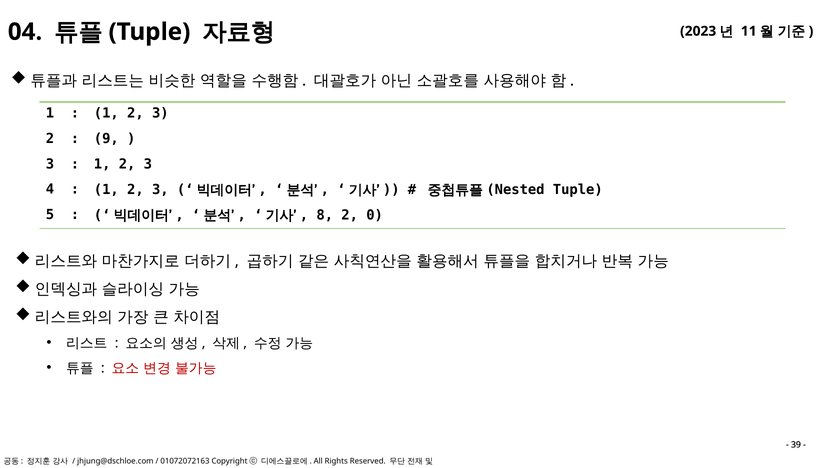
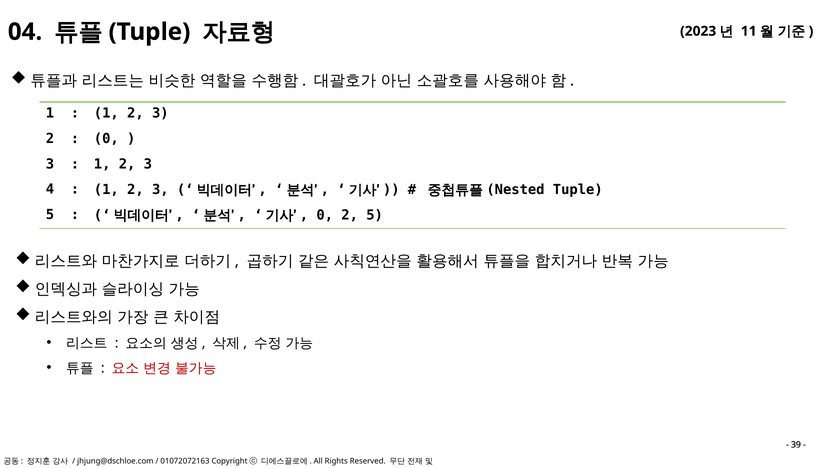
9: 9 -> 0 (106, 139)
8: 8 -> 0 (325, 215)
2 0: 0 -> 5 (375, 215)
